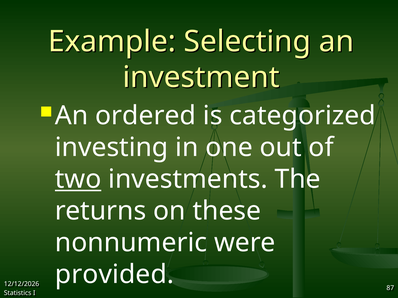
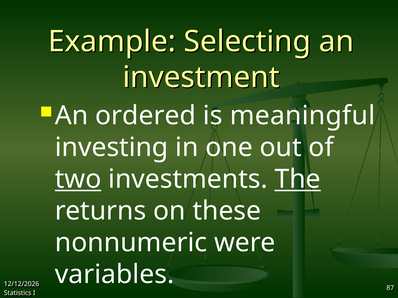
categorized: categorized -> meaningful (302, 116)
The underline: none -> present (298, 179)
provided: provided -> variables (115, 275)
